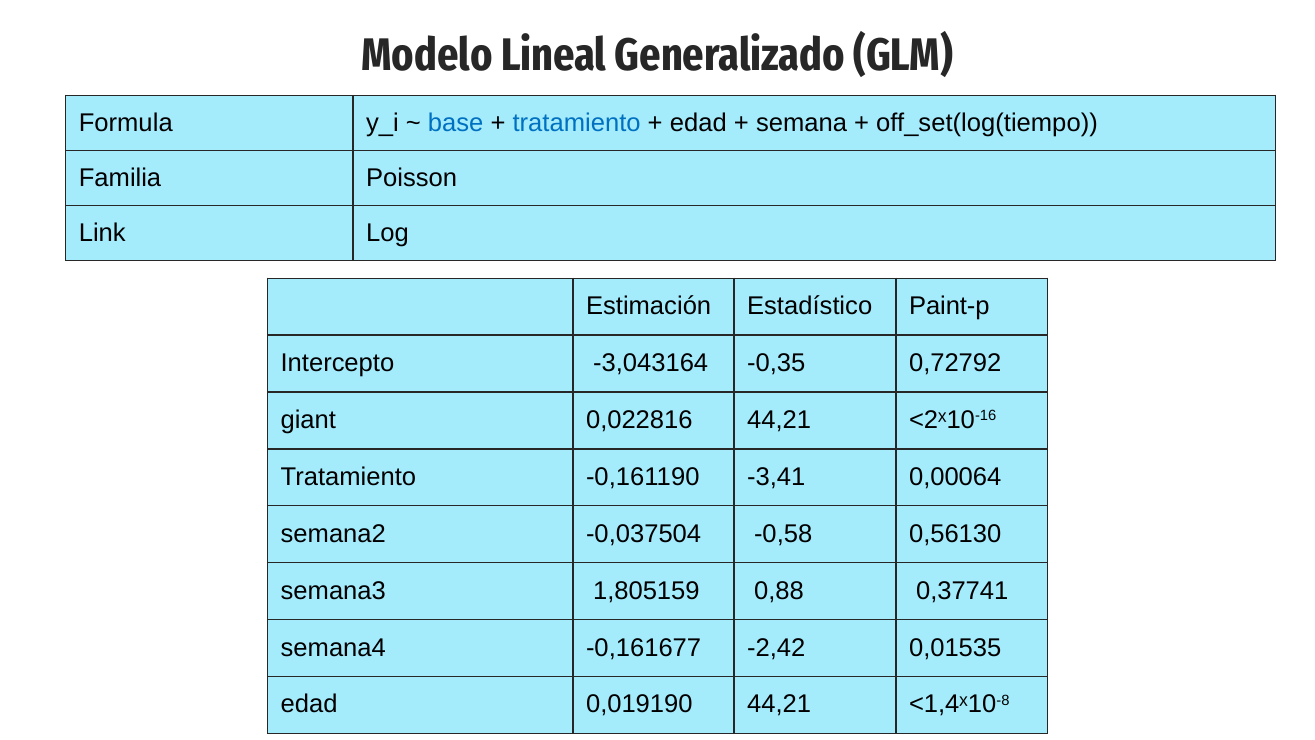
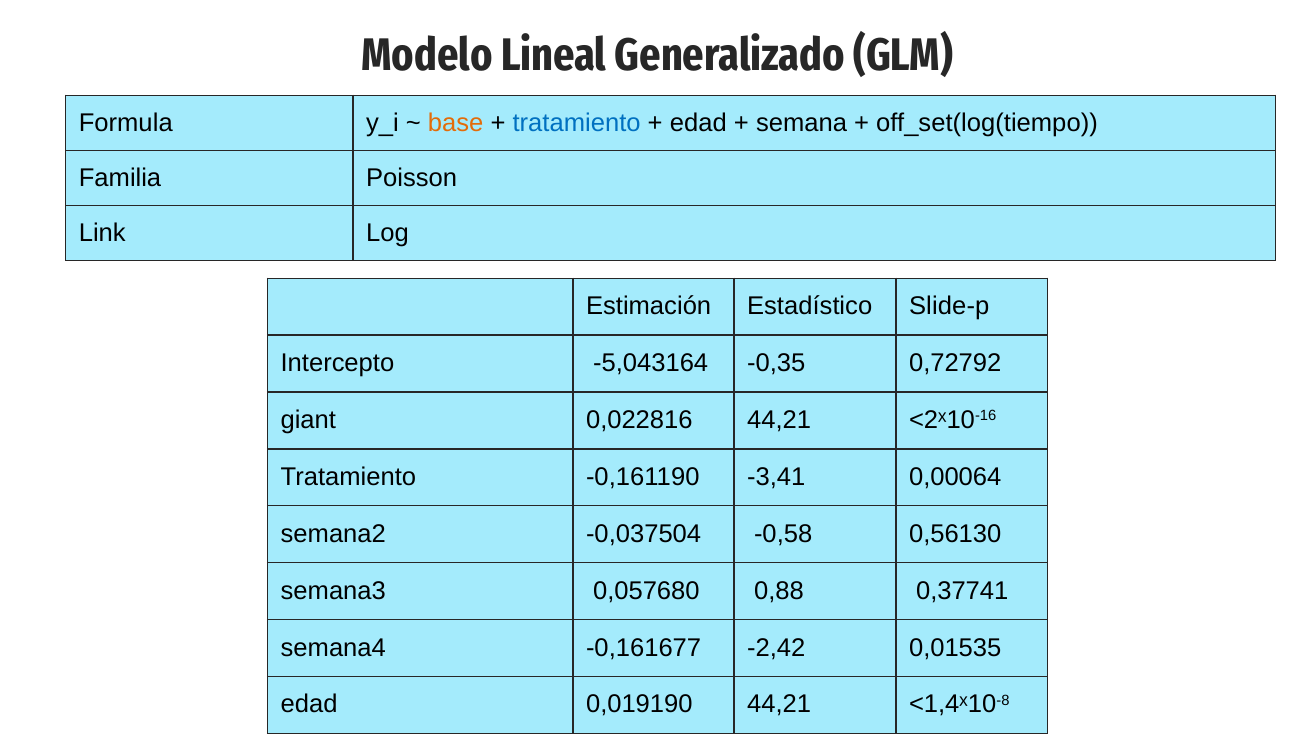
base colour: blue -> orange (456, 123)
Paint-p: Paint-p -> Slide-p (949, 306)
-3,043164: -3,043164 -> -5,043164 (651, 363)
1,805159: 1,805159 -> 0,057680 (646, 590)
